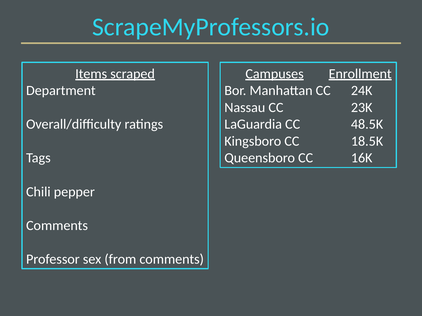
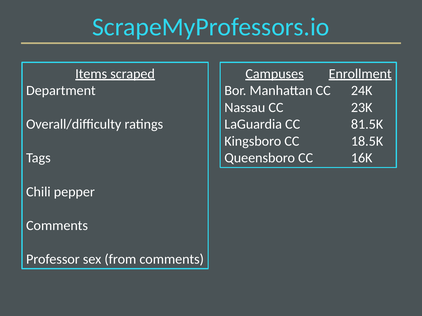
48.5K: 48.5K -> 81.5K (367, 125)
